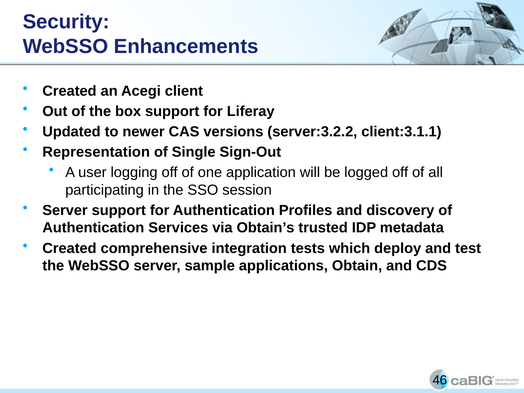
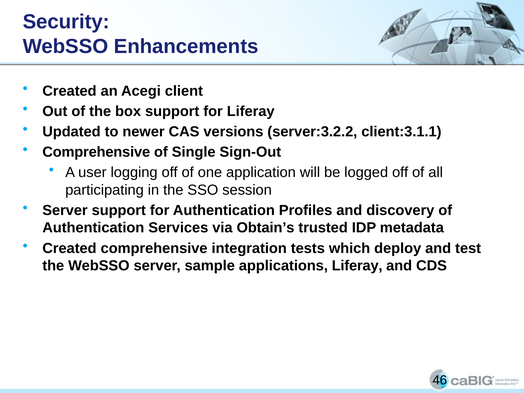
Representation: Representation -> Comprehensive (96, 152)
applications Obtain: Obtain -> Liferay (357, 266)
